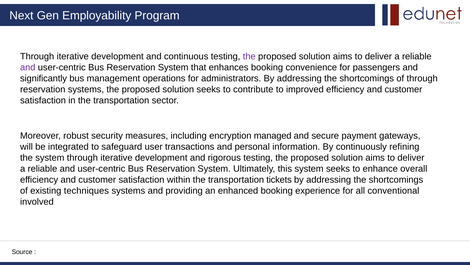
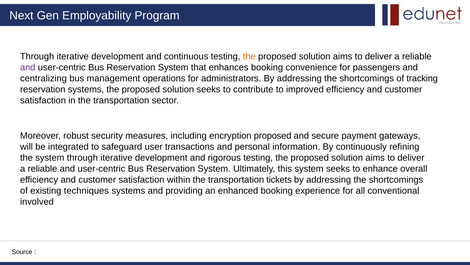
the colour: purple -> orange (249, 56)
significantly: significantly -> centralizing (43, 78)
of through: through -> tracking (422, 78)
encryption managed: managed -> proposed (273, 135)
